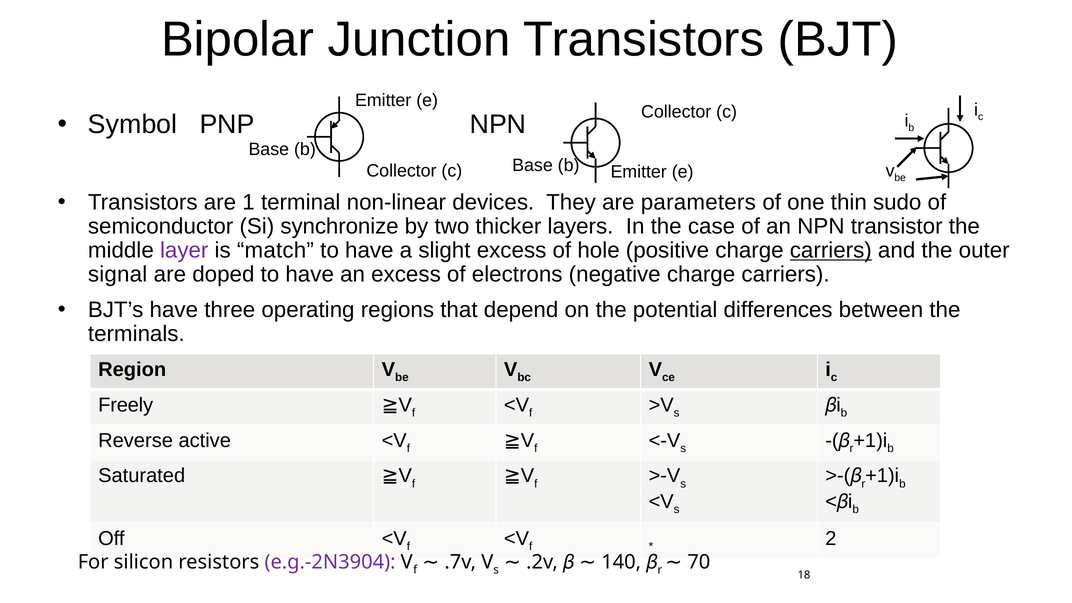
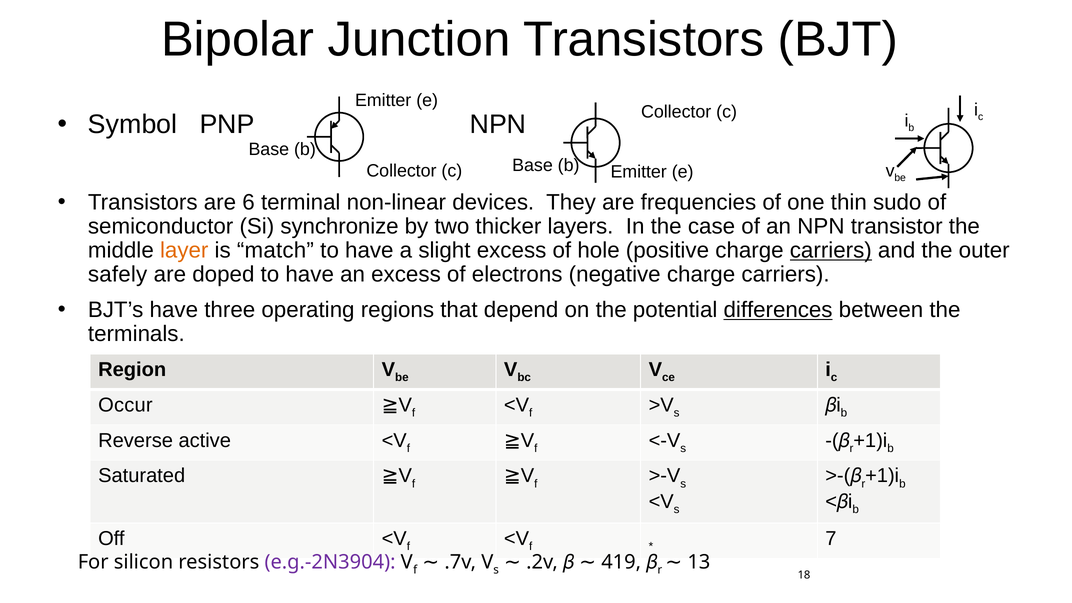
1: 1 -> 6 (249, 202)
parameters: parameters -> frequencies (698, 202)
layer colour: purple -> orange (184, 250)
signal: signal -> safely (118, 275)
differences underline: none -> present (778, 310)
Freely: Freely -> Occur (125, 405)
2: 2 -> 7 (831, 539)
140: 140 -> 419 (621, 562)
70: 70 -> 13 (699, 562)
